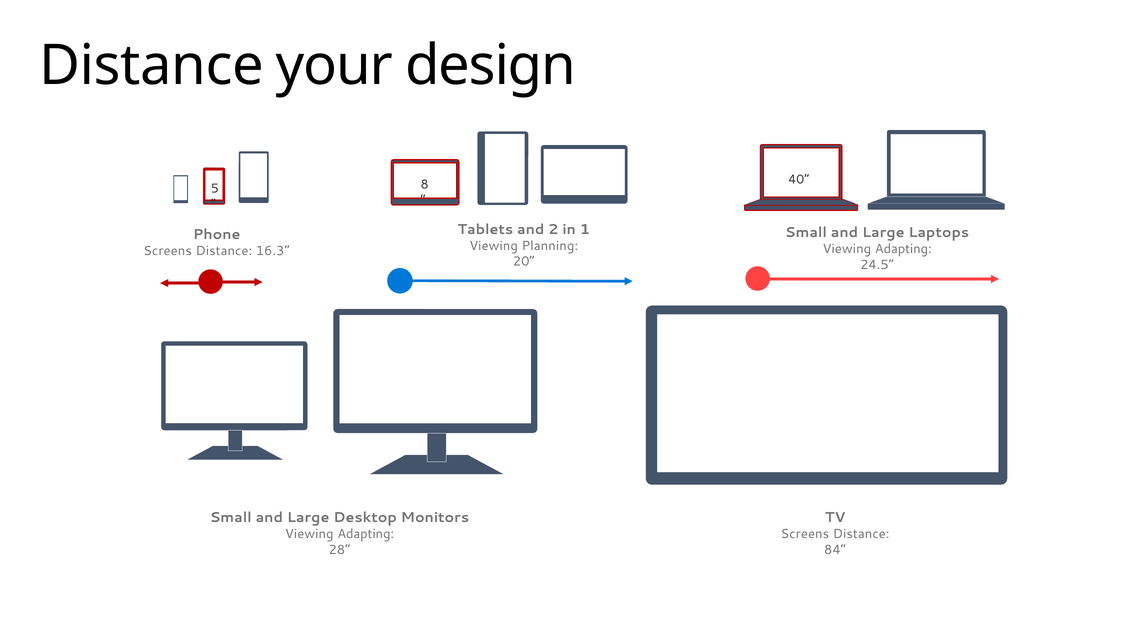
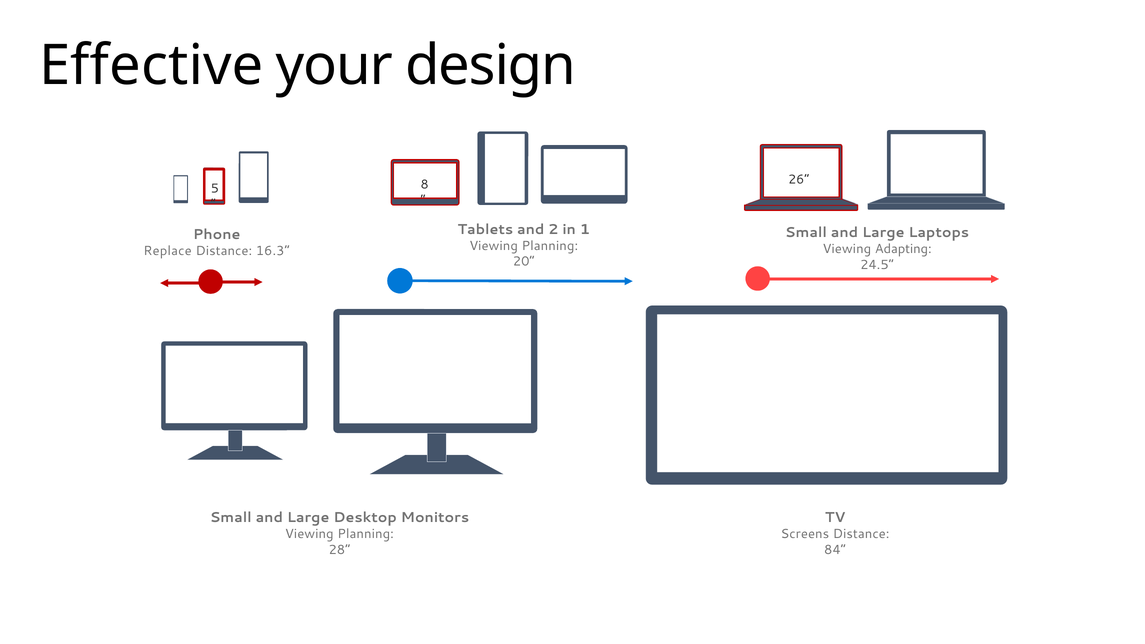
Distance: Distance -> Effective (151, 66)
40: 40 -> 26 (799, 180)
Screens: Screens -> Replace (168, 251)
Adapting: Adapting -> Planning (366, 534)
